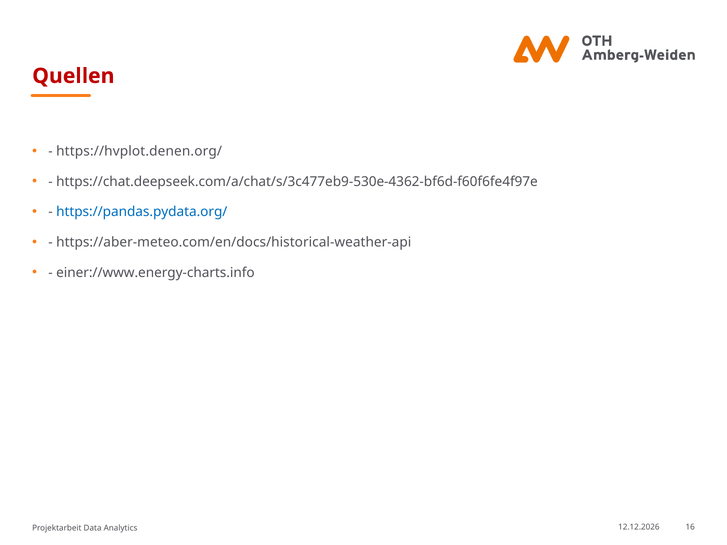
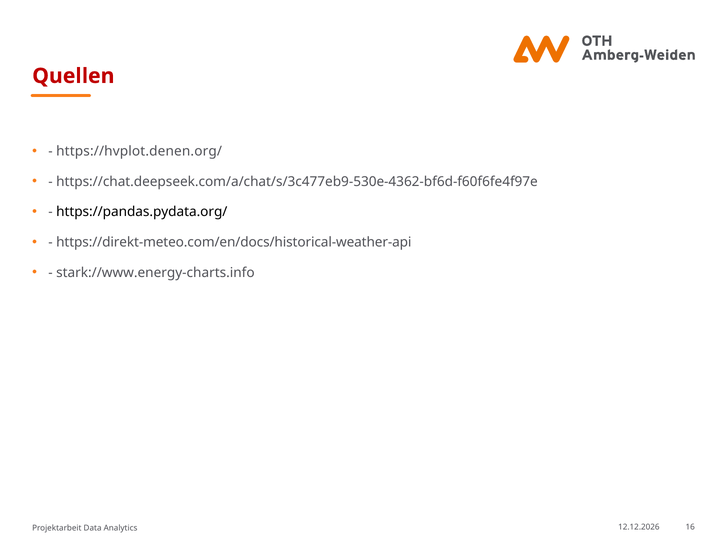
https://pandas.pydata.org/ colour: blue -> black (142, 212)
https://aber-meteo.com/en/docs/historical-weather-api: https://aber-meteo.com/en/docs/historical-weather-api -> https://direkt-meteo.com/en/docs/historical-weather-api (234, 242)
einer://www.energy-charts.info: einer://www.energy-charts.info -> stark://www.energy-charts.info (155, 273)
